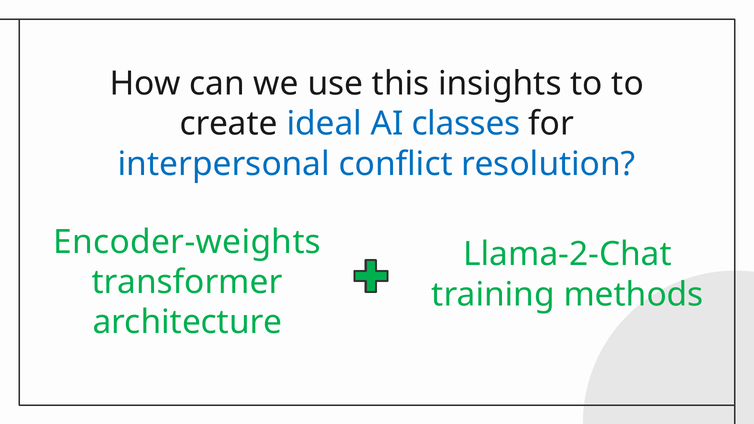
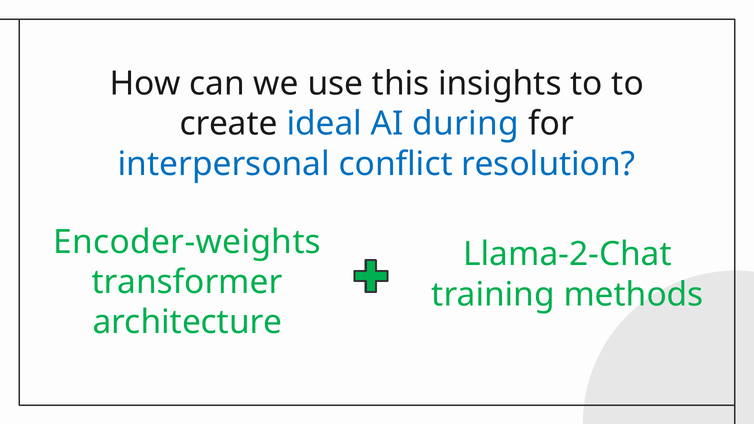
classes: classes -> during (466, 124)
